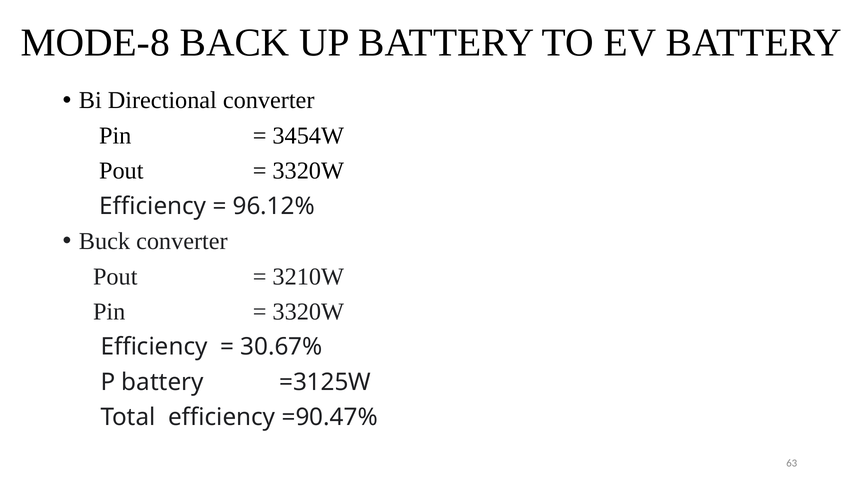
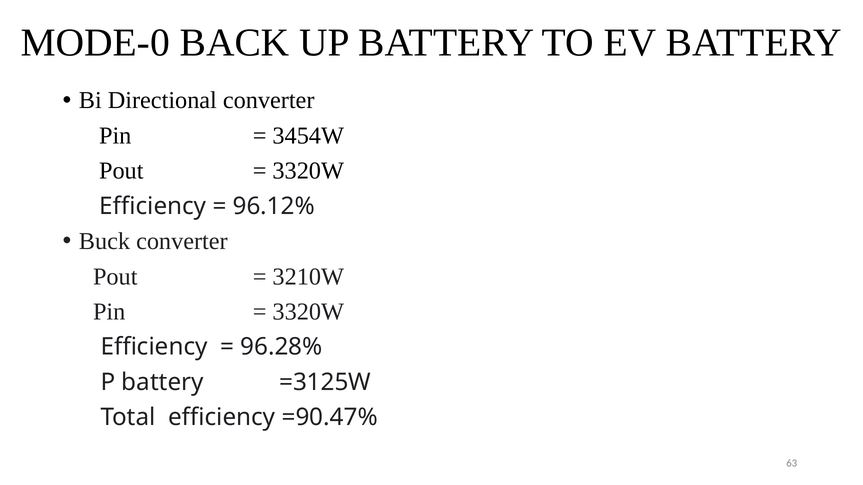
MODE-8: MODE-8 -> MODE-0 (95, 43)
30.67%: 30.67% -> 96.28% (281, 347)
